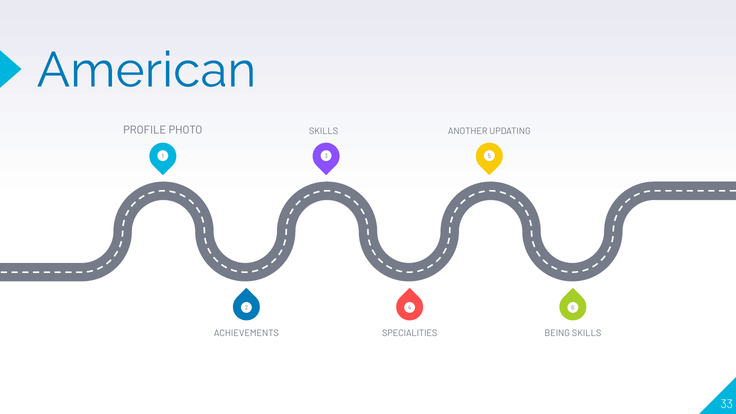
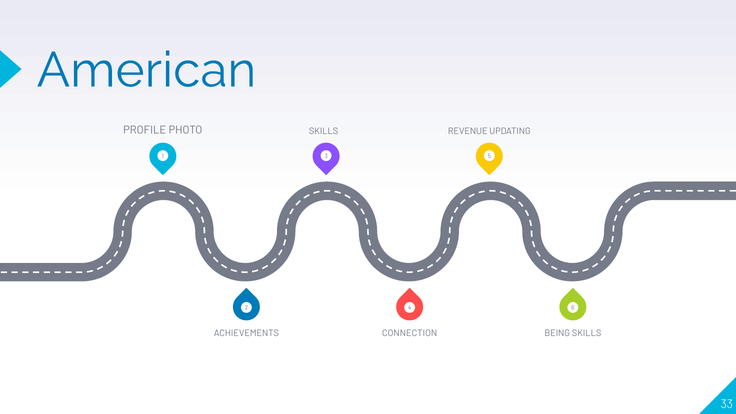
ANOTHER: ANOTHER -> REVENUE (468, 131)
SPECIALITIES: SPECIALITIES -> CONNECTION (410, 333)
